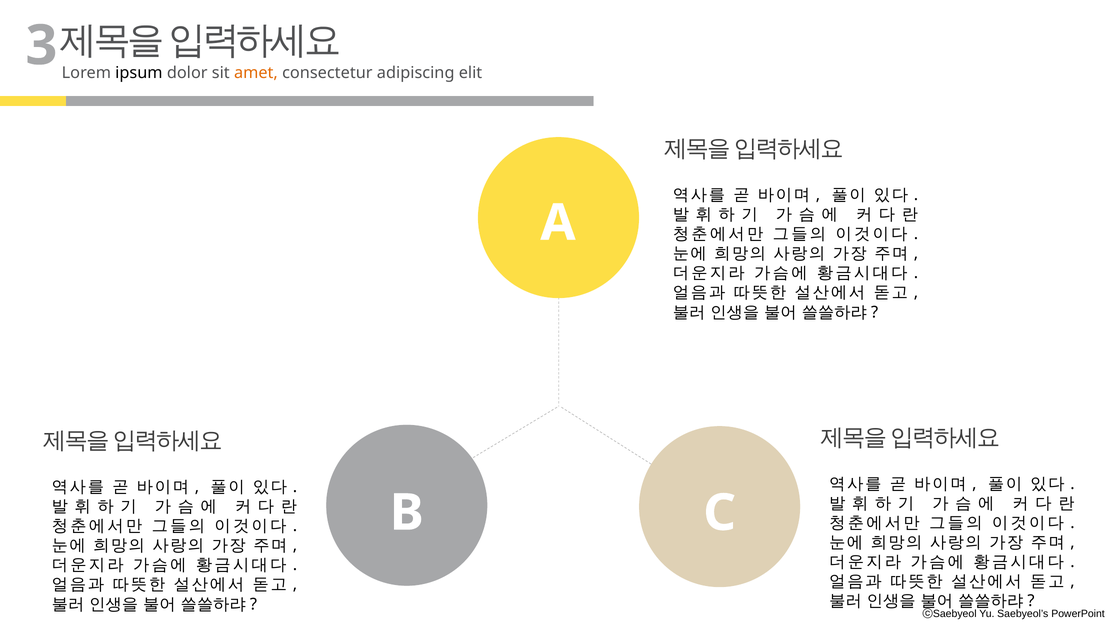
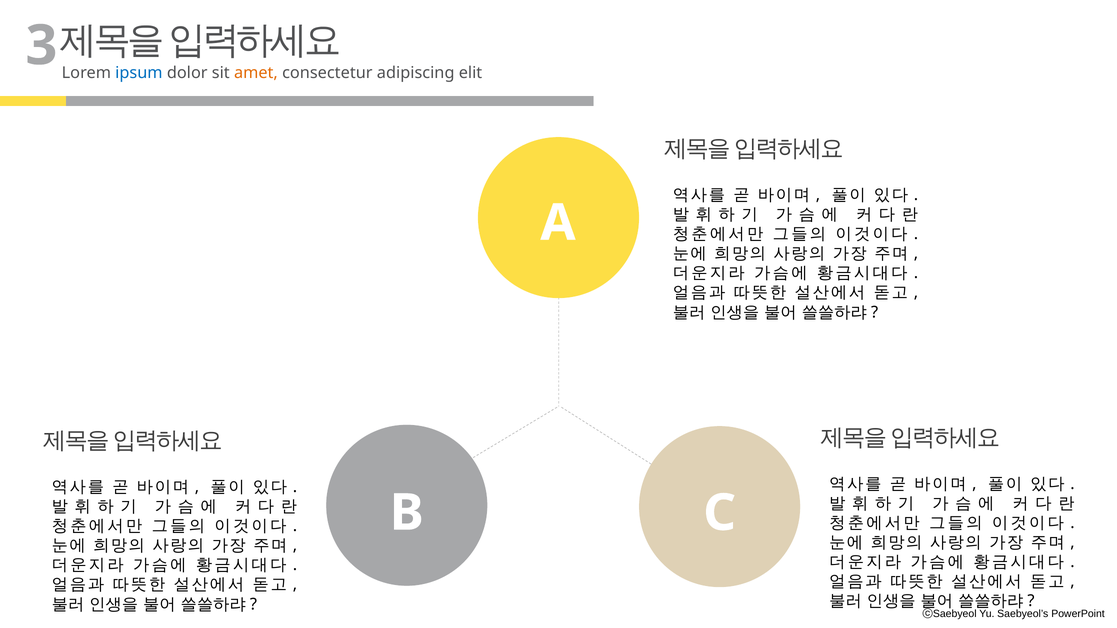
ipsum colour: black -> blue (139, 73)
